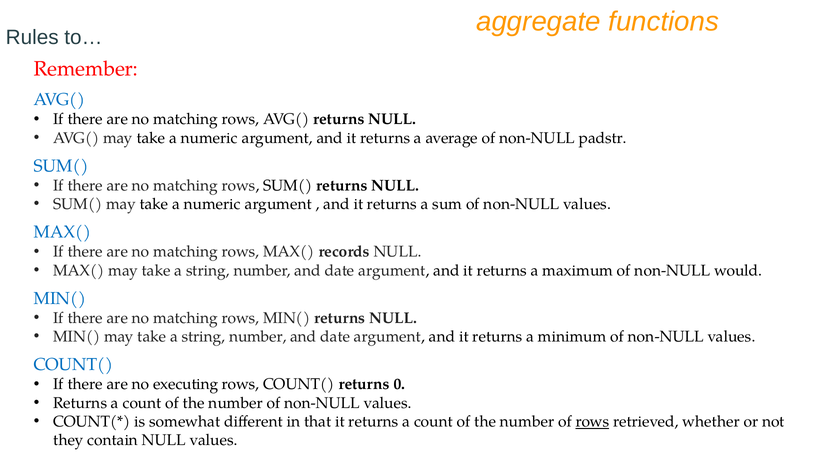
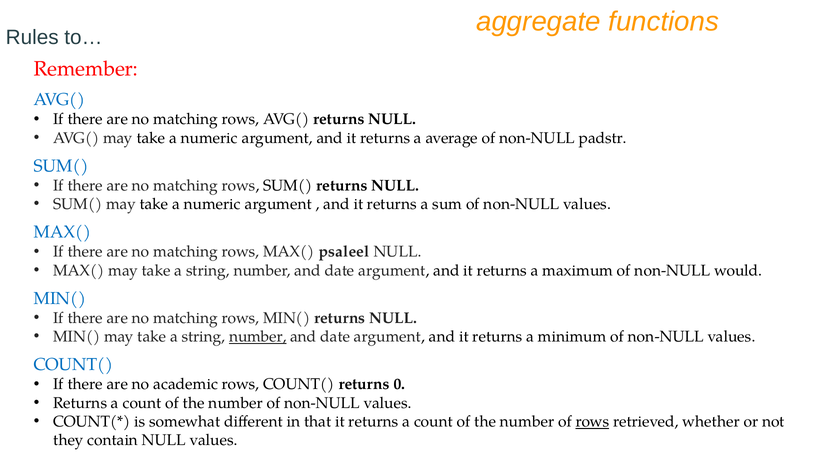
records: records -> psaleel (344, 252)
number underline: none -> present (258, 337)
executing: executing -> academic (186, 385)
